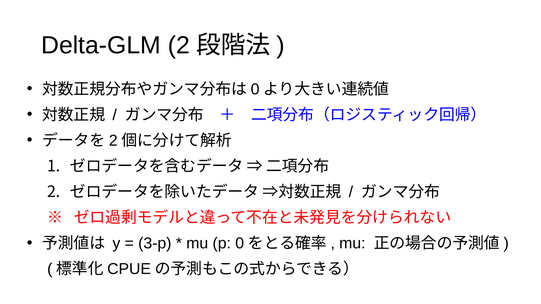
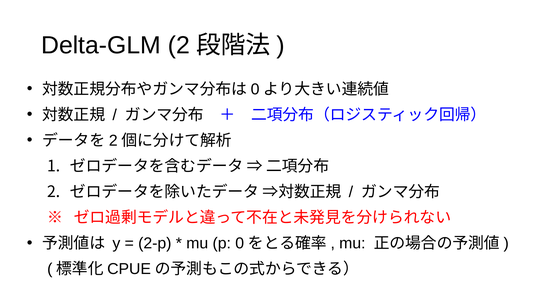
3-p: 3-p -> 2-p (155, 244)
